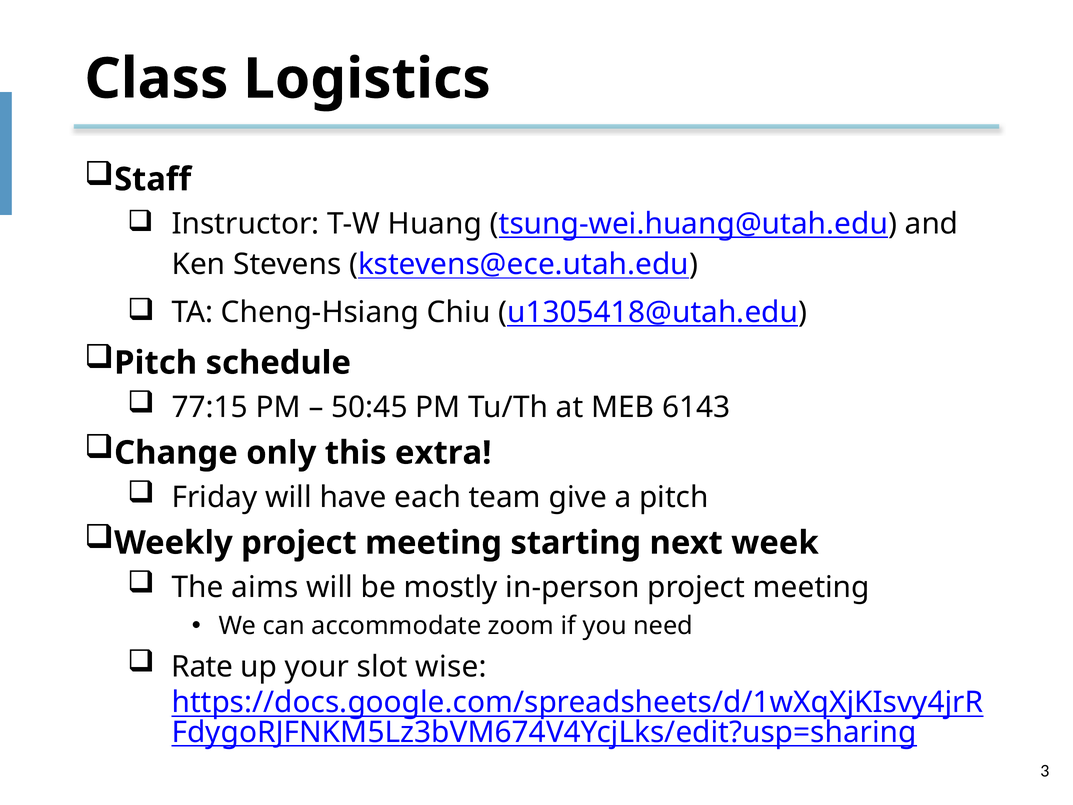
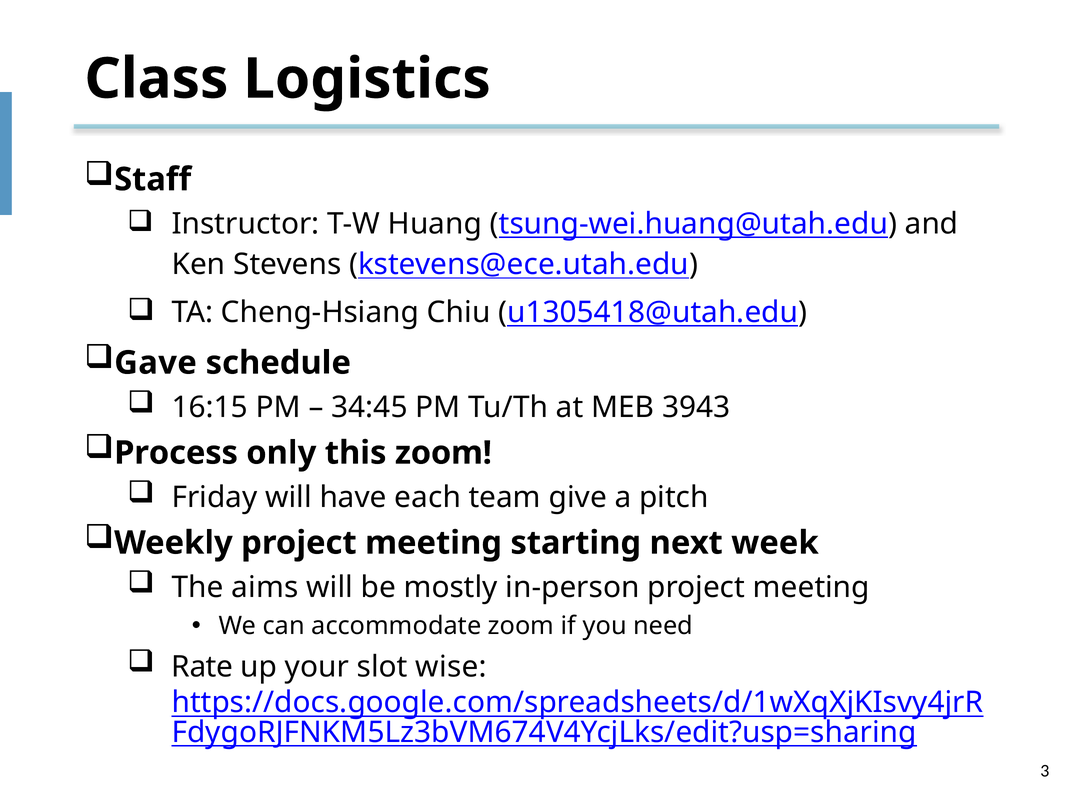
Pitch: Pitch -> Gave (156, 363)
77:15: 77:15 -> 16:15 (210, 407)
50:45: 50:45 -> 34:45 (369, 407)
6143: 6143 -> 3943 (696, 407)
Change: Change -> Process (176, 453)
this extra: extra -> zoom (443, 453)
